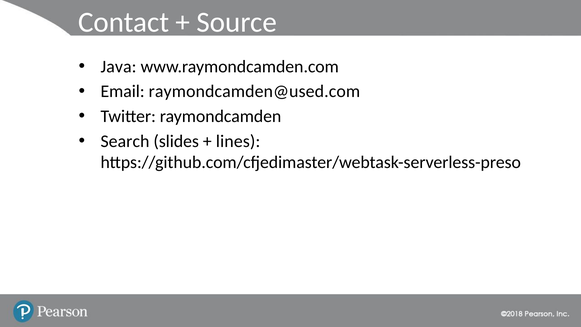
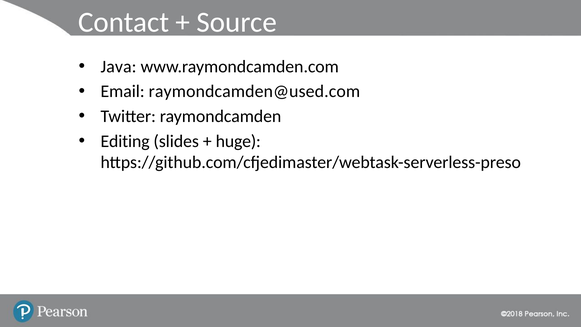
Search: Search -> Editing (125, 141)
lines: lines -> huge (238, 141)
